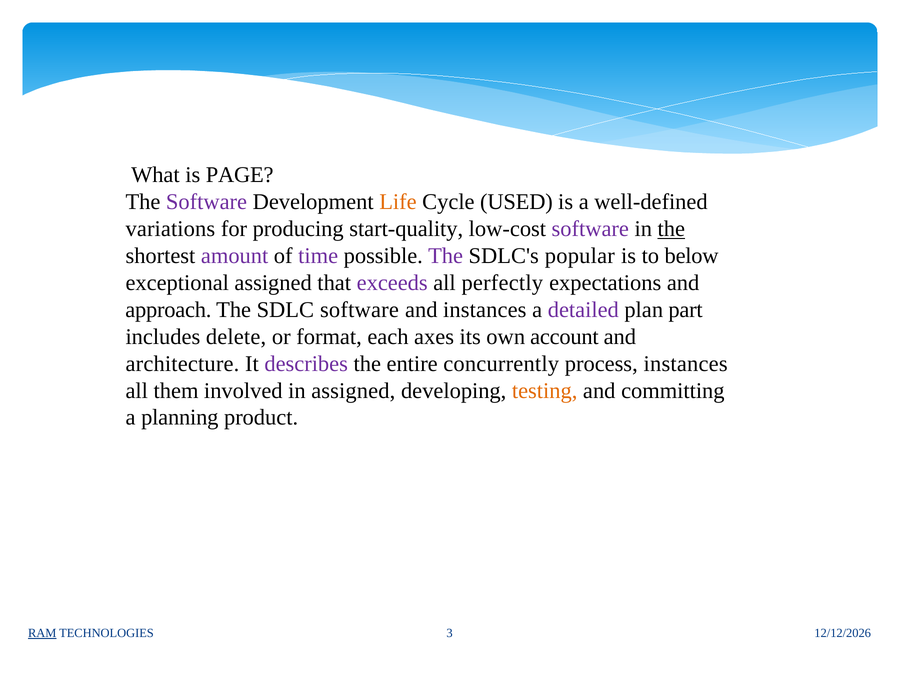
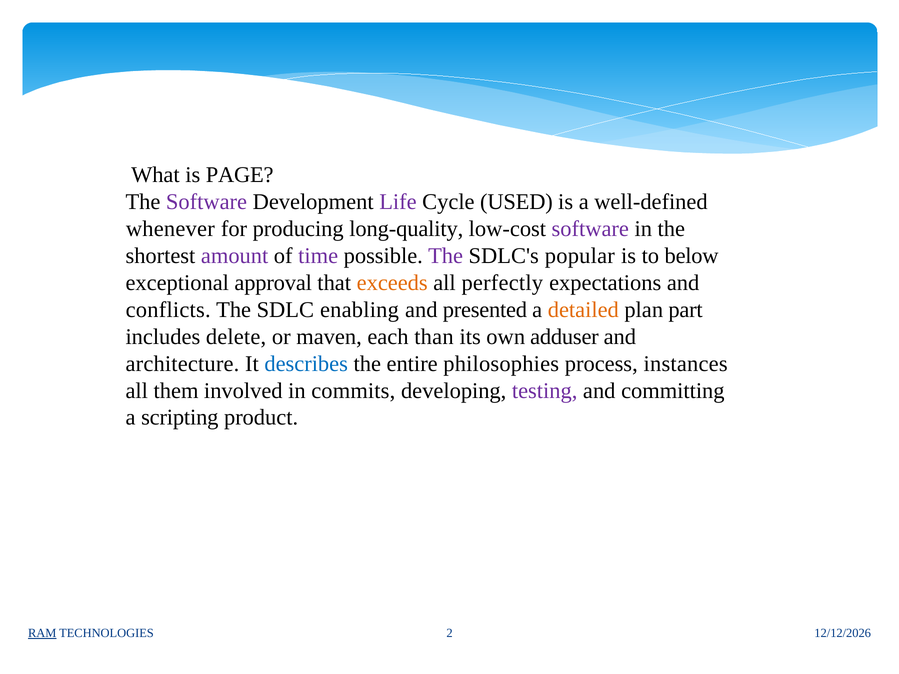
Life colour: orange -> purple (398, 202)
variations: variations -> whenever (170, 229)
start-quality: start-quality -> long-quality (406, 229)
the underline: present -> none (671, 229)
exceptional assigned: assigned -> approval (273, 283)
exceeds colour: purple -> orange (392, 283)
approach: approach -> conflicts (168, 310)
SDLC software: software -> enabling (359, 310)
and instances: instances -> presented (485, 310)
detailed colour: purple -> orange (583, 310)
format: format -> maven (329, 337)
axes: axes -> than (434, 337)
account: account -> adduser (564, 337)
describes colour: purple -> blue (306, 364)
concurrently: concurrently -> philosophies (501, 364)
in assigned: assigned -> commits (353, 391)
testing colour: orange -> purple (545, 391)
planning: planning -> scripting (180, 418)
3: 3 -> 2 (450, 633)
